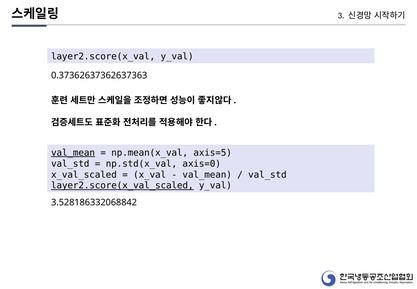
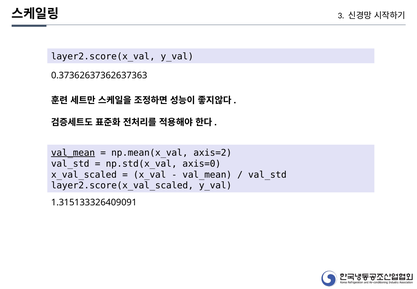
axis=5: axis=5 -> axis=2 (213, 153)
layer2.score(x_val_scaled underline: present -> none (122, 185)
3.528186332068842: 3.528186332068842 -> 1.315133326409091 (94, 202)
